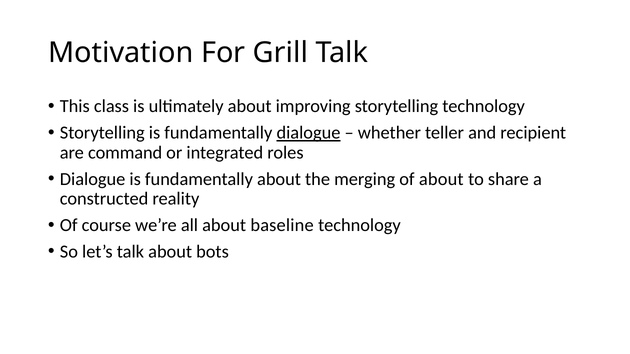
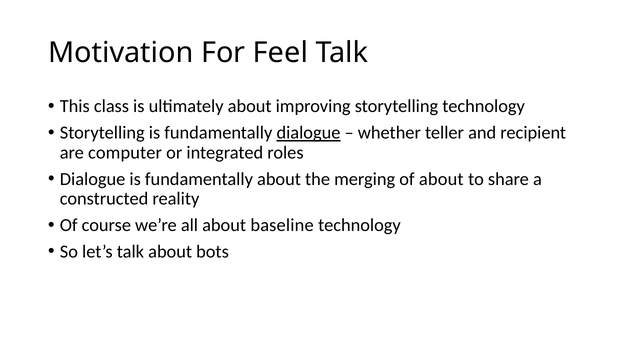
Grill: Grill -> Feel (280, 53)
command: command -> computer (125, 153)
